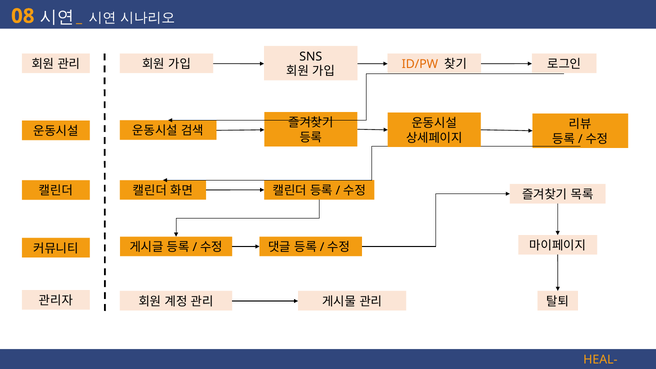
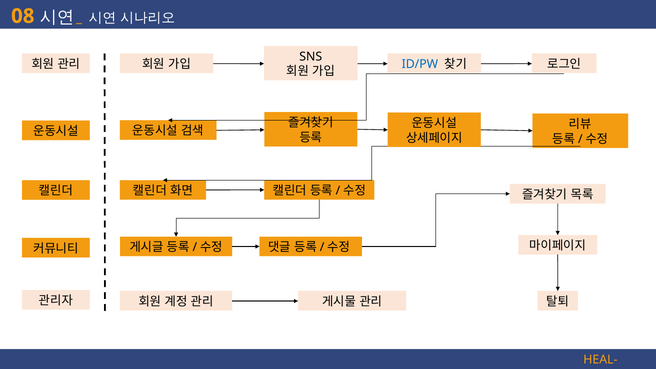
ID/PW colour: orange -> blue (420, 64)
